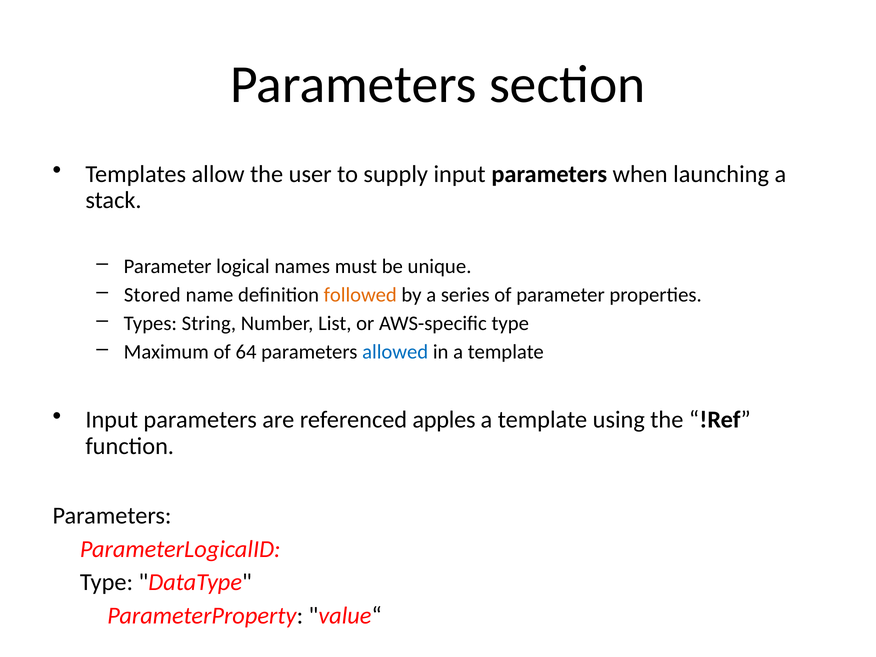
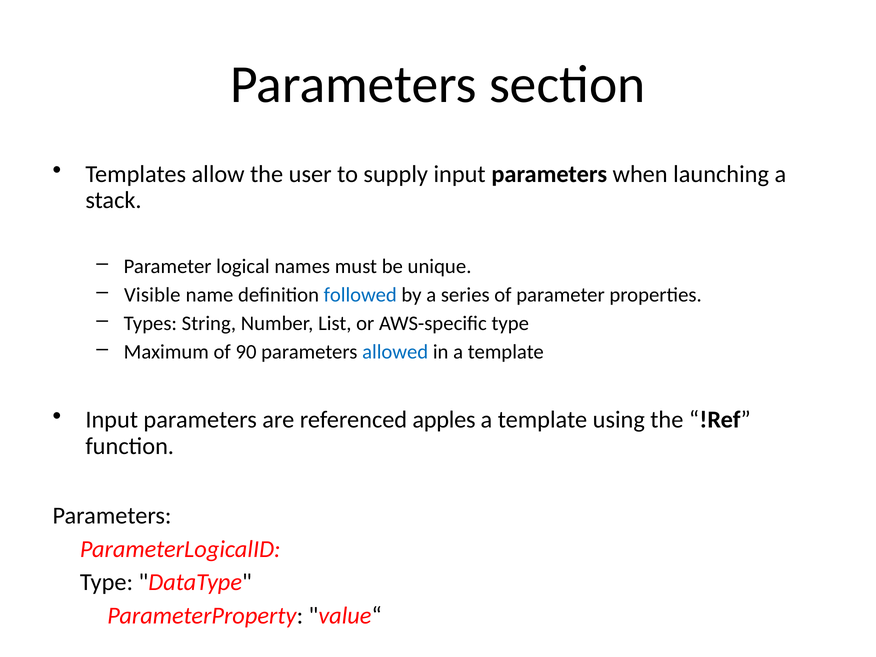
Stored: Stored -> Visible (152, 295)
followed colour: orange -> blue (360, 295)
64: 64 -> 90 (246, 352)
